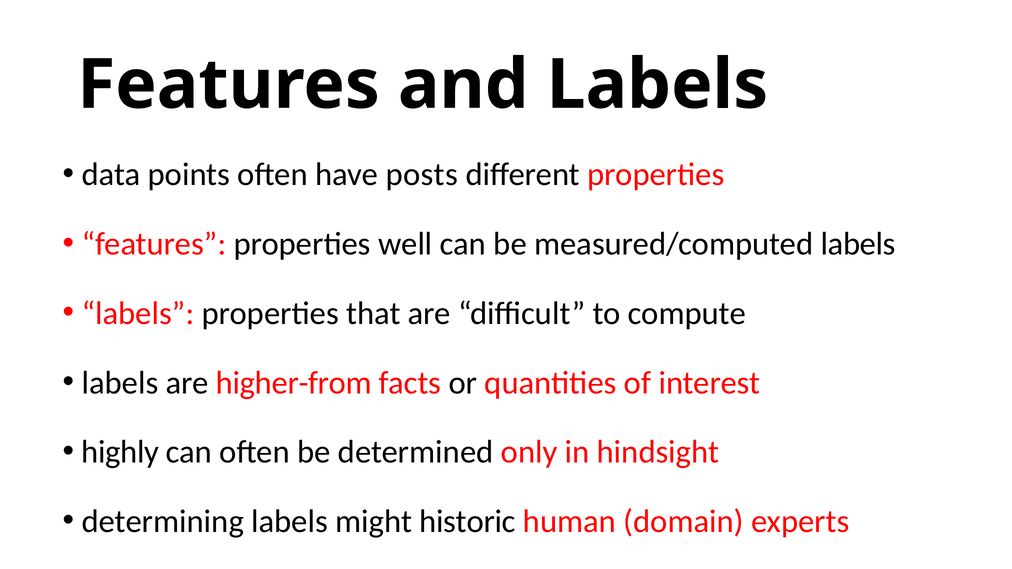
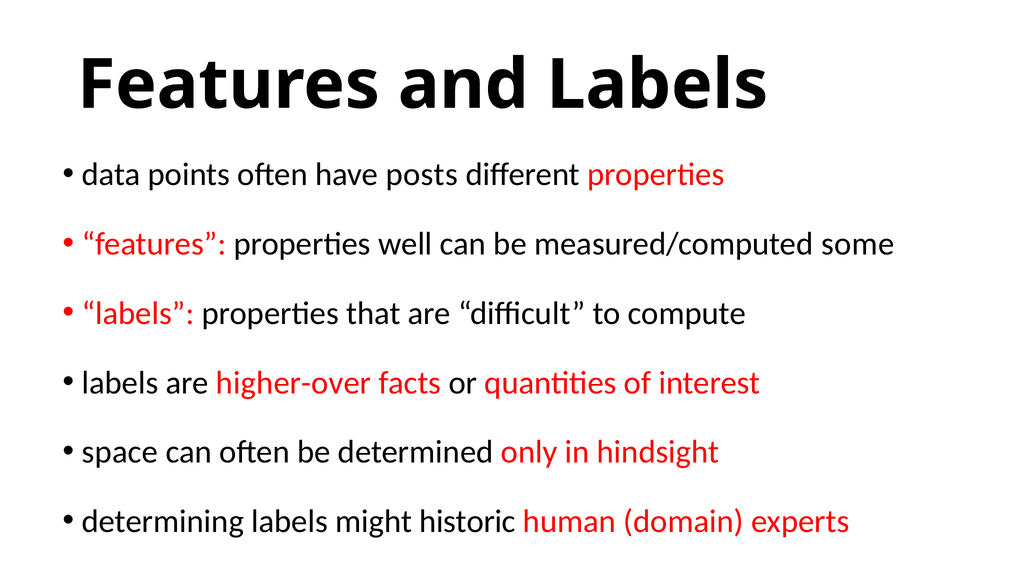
measured/computed labels: labels -> some (858, 244)
higher-from: higher-from -> higher-over (294, 383)
highly: highly -> space (120, 452)
